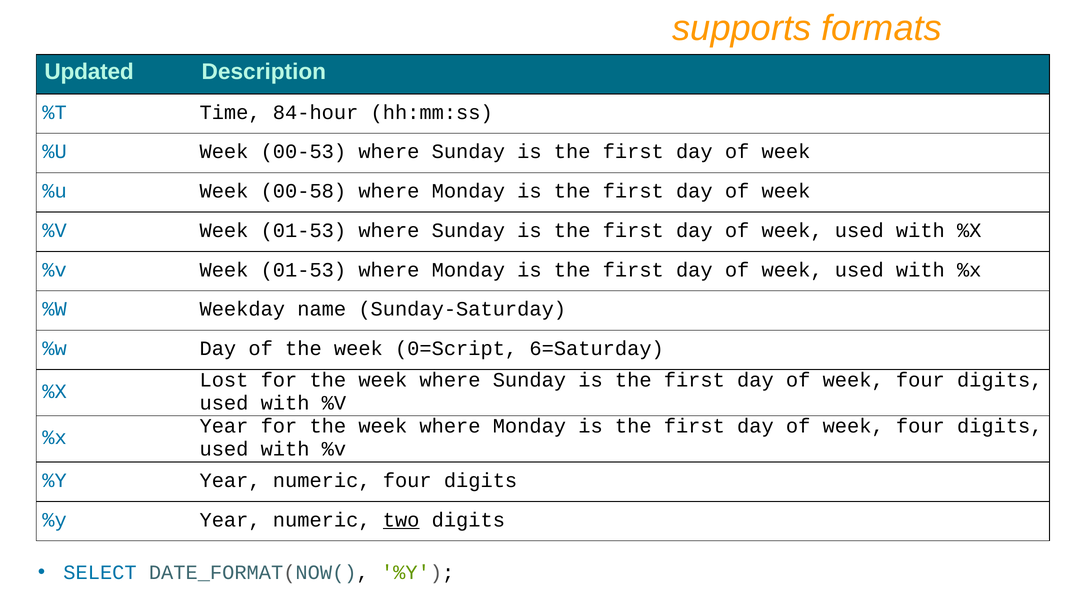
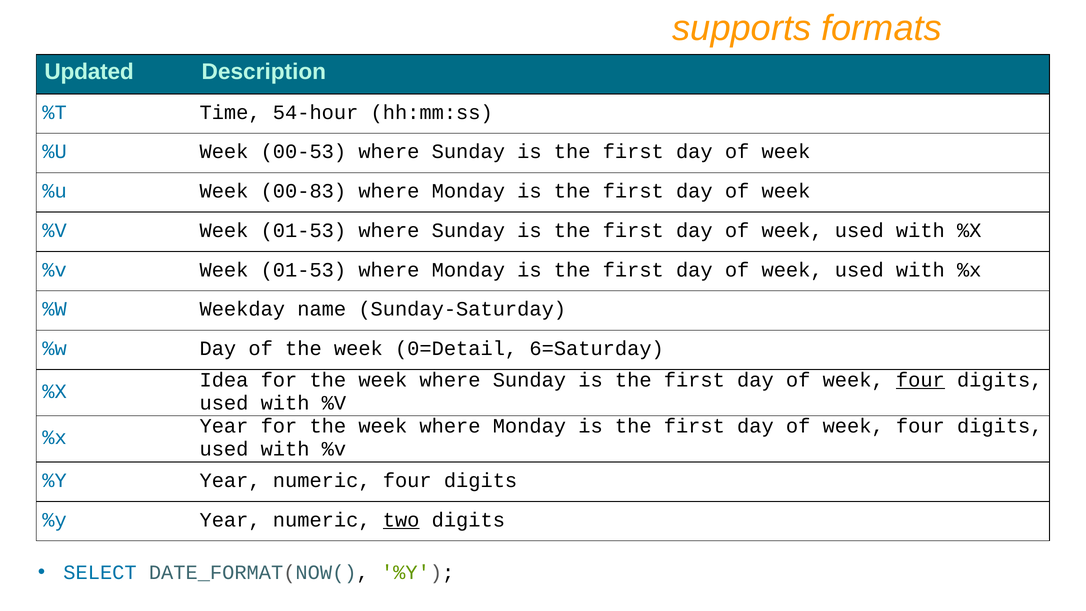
84-hour: 84-hour -> 54-hour (316, 112)
00-58: 00-58 -> 00-83 (303, 191)
0=Script: 0=Script -> 0=Detail (456, 349)
Lost: Lost -> Idea (224, 380)
four underline: none -> present (920, 380)
